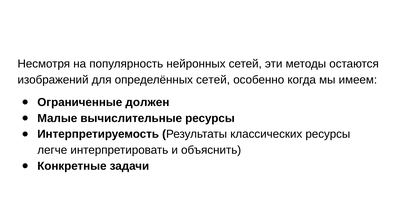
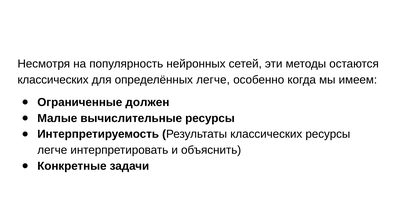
изображений: изображений -> классических (53, 80)
определённых сетей: сетей -> легче (213, 80)
